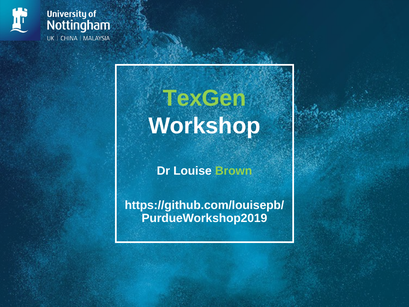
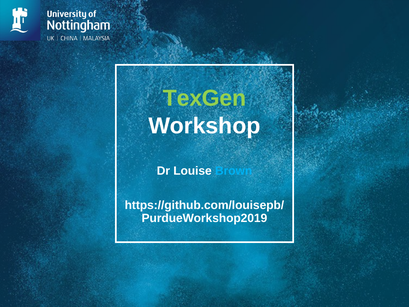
Brown colour: light green -> light blue (234, 171)
